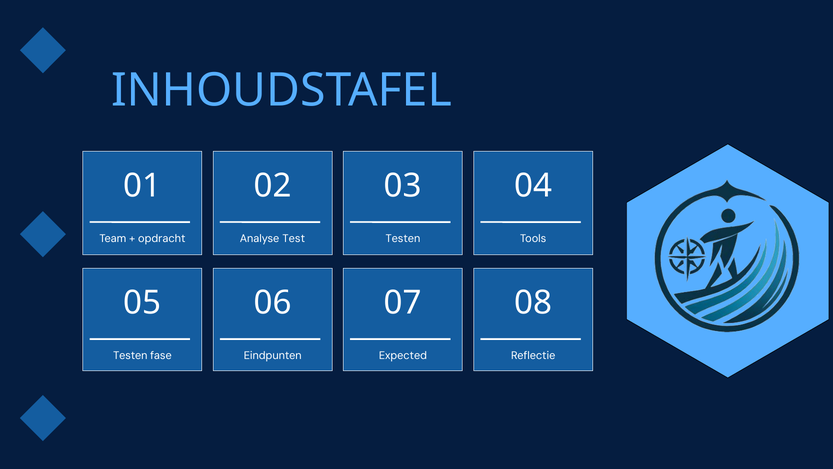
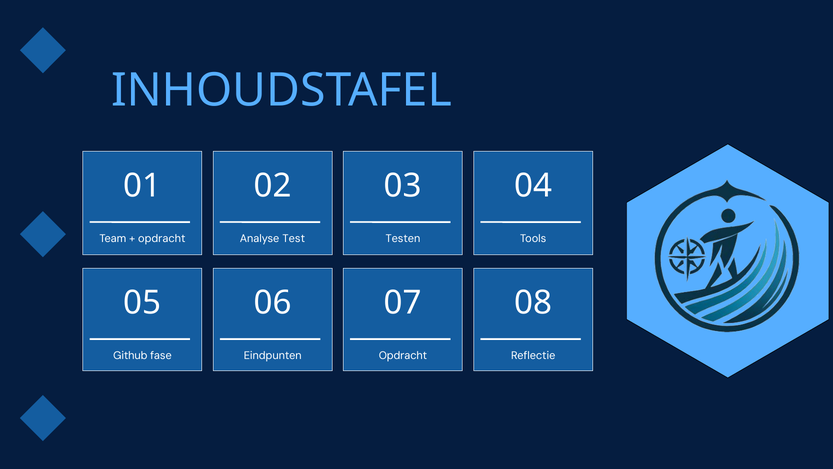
Testen: Testen -> Github (130, 355)
Expected: Expected -> Opdracht (403, 355)
